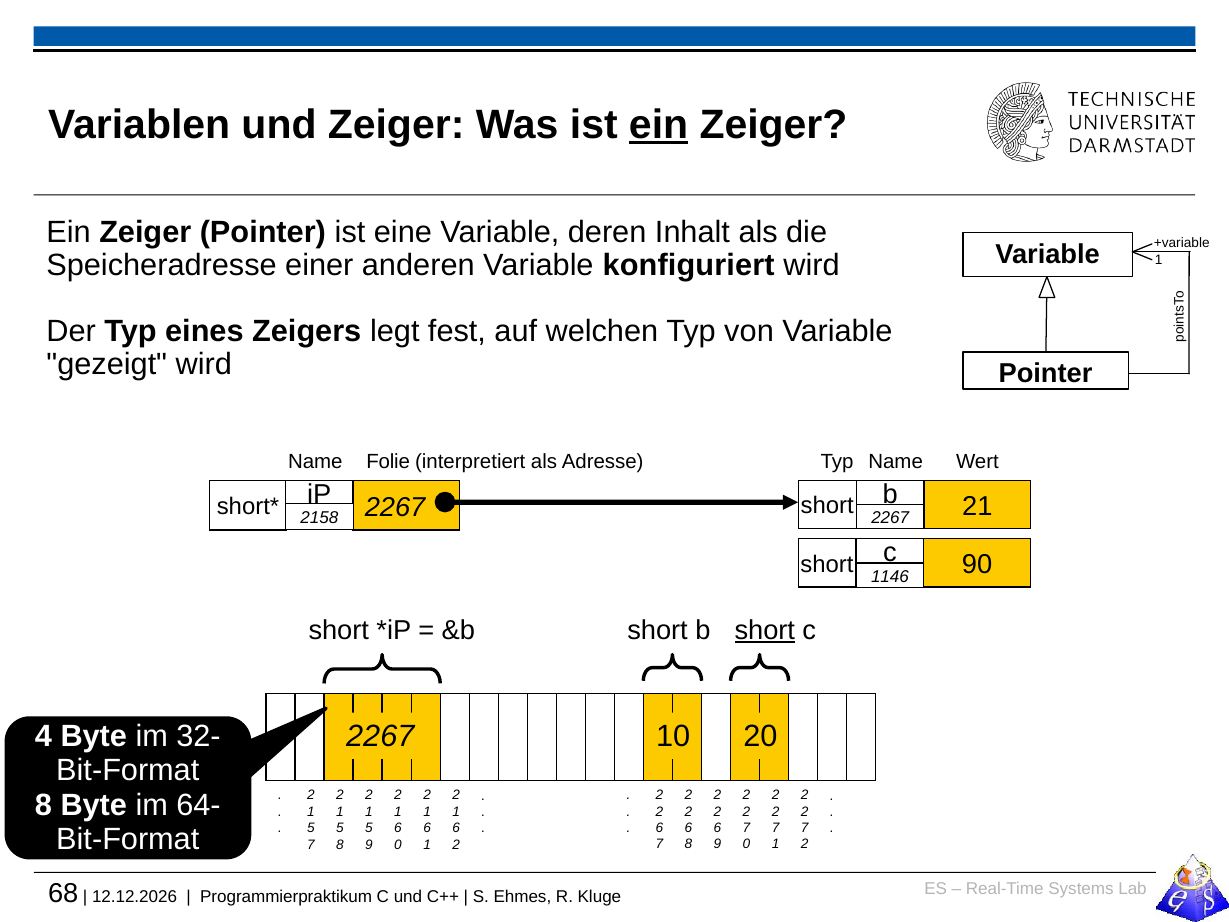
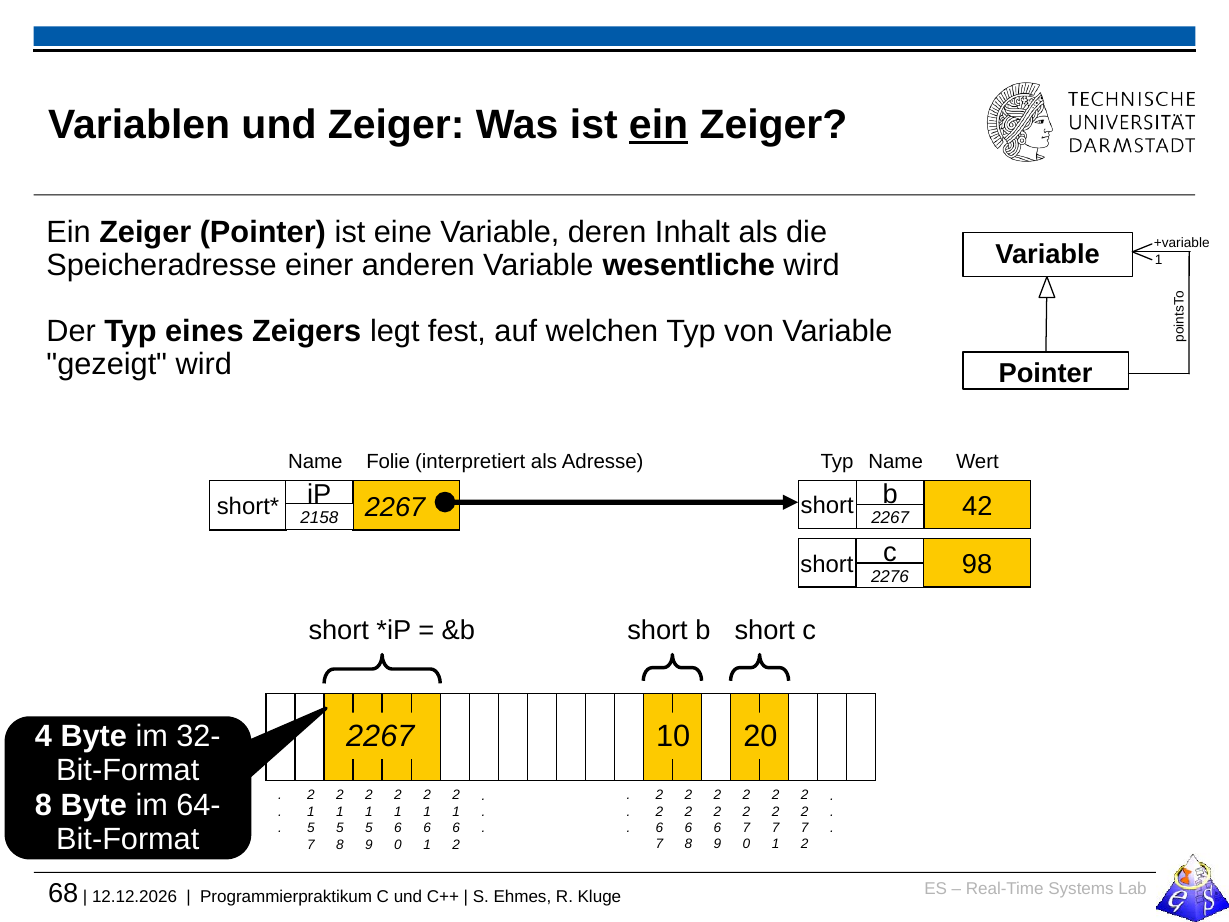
konfiguriert: konfiguriert -> wesentliche (689, 265)
21: 21 -> 42 (977, 506)
90: 90 -> 98 (977, 565)
1146: 1146 -> 2276 (890, 577)
short underline: present -> none (765, 630)
